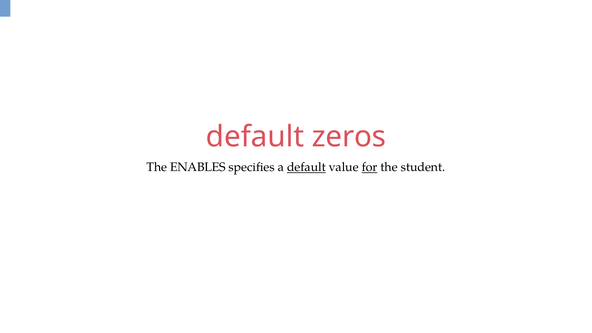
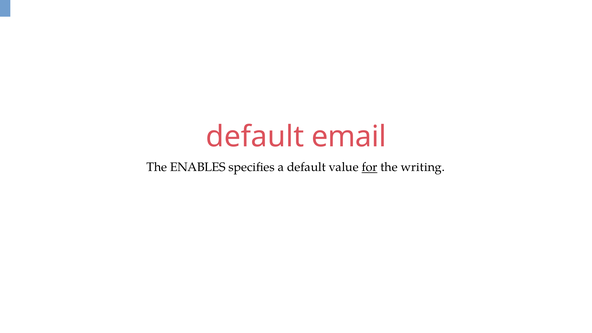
zeros: zeros -> email (349, 137)
default underline: present -> none (306, 167)
student: student -> writing (423, 167)
